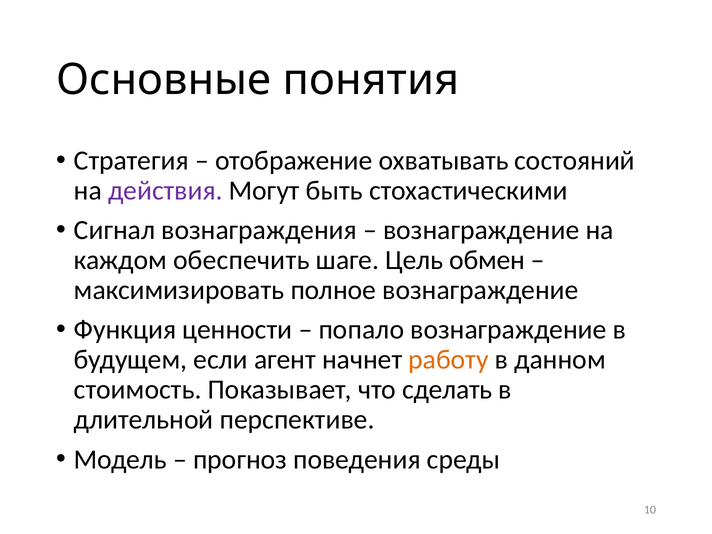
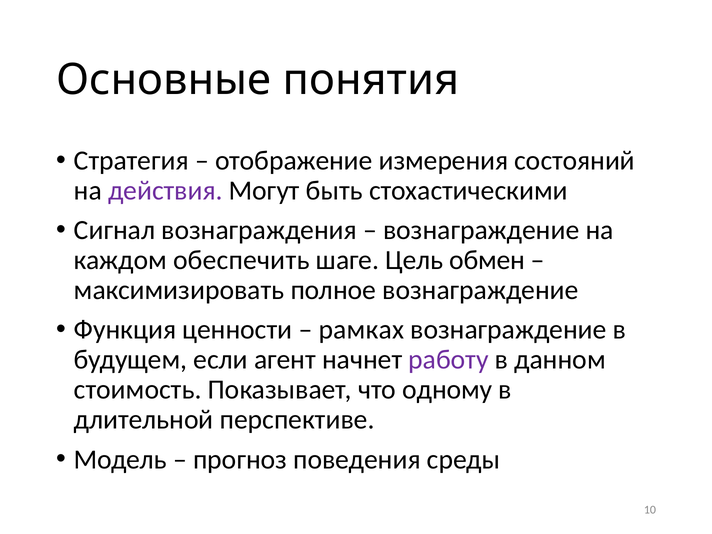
охватывать: охватывать -> измерения (444, 161)
попало: попало -> рамках (361, 330)
работу colour: orange -> purple (448, 360)
сделать: сделать -> одному (447, 390)
